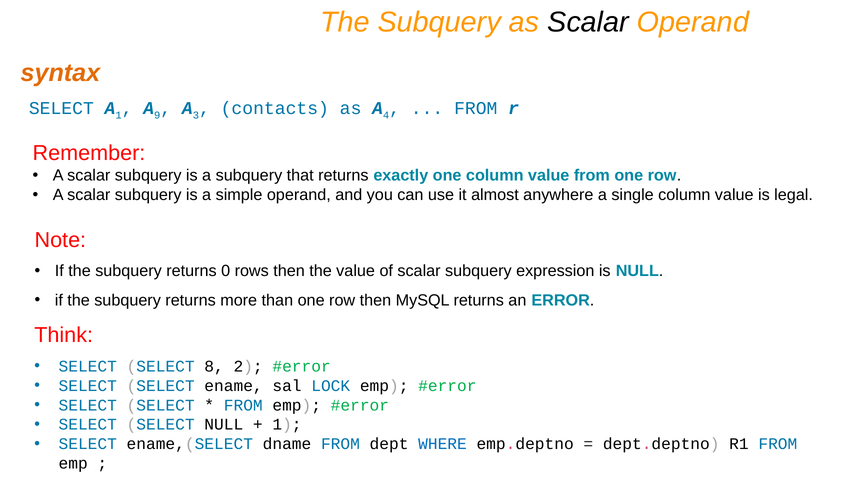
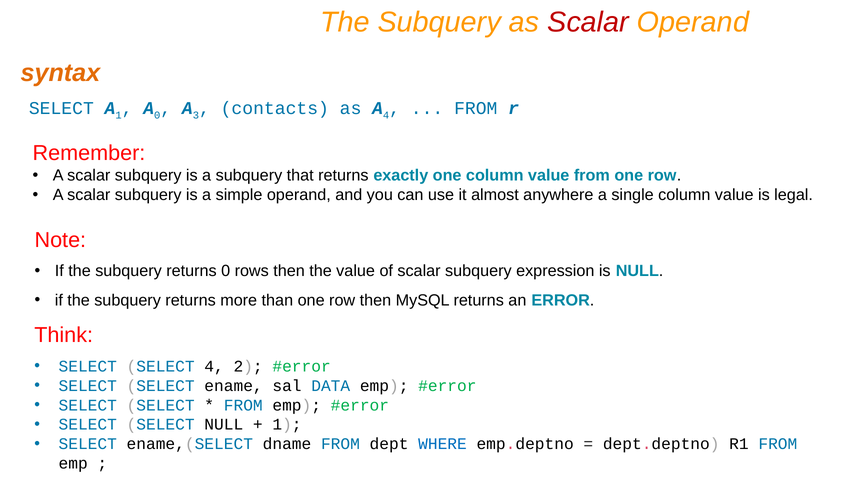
Scalar colour: black -> red (588, 22)
A 9: 9 -> 0 (157, 115)
SELECT 8: 8 -> 4 (214, 366)
LOCK: LOCK -> DATA (331, 386)
